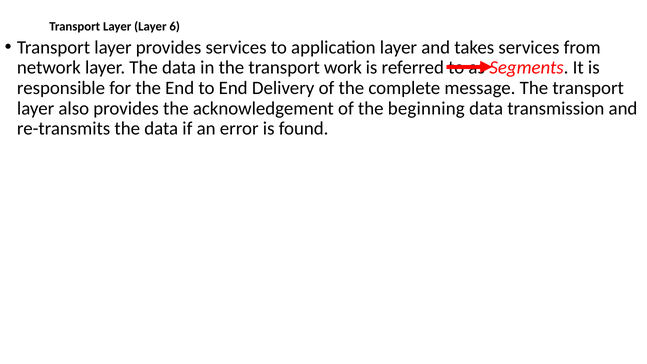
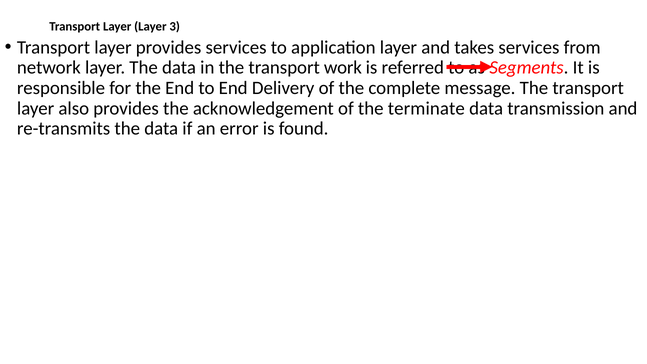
6: 6 -> 3 (175, 26)
beginning: beginning -> terminate (426, 108)
